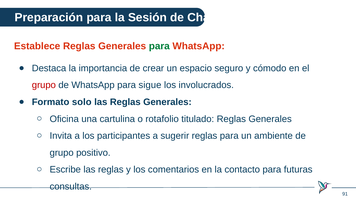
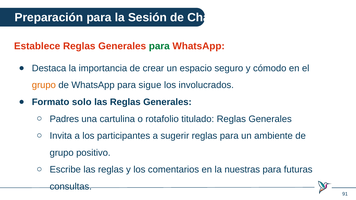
grupo colour: red -> orange (44, 85)
Oficina: Oficina -> Padres (64, 119)
contacto: contacto -> nuestras (242, 170)
